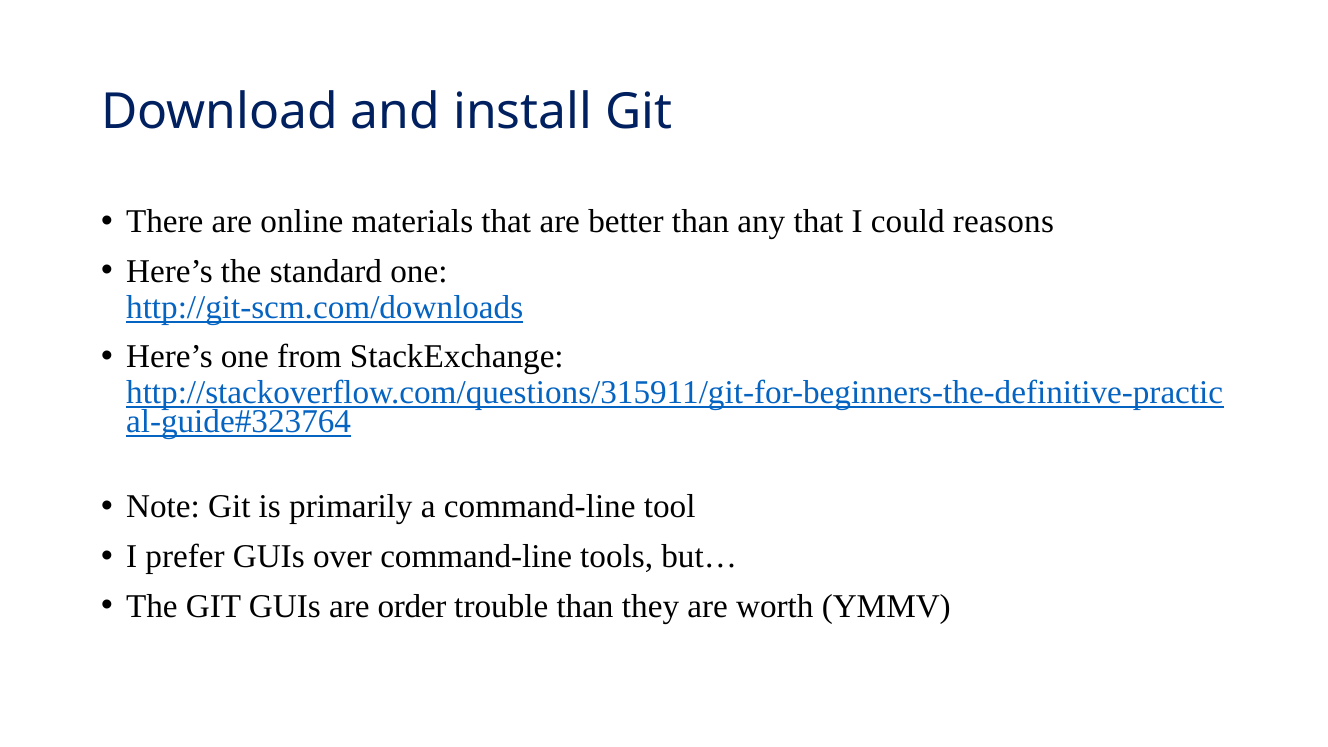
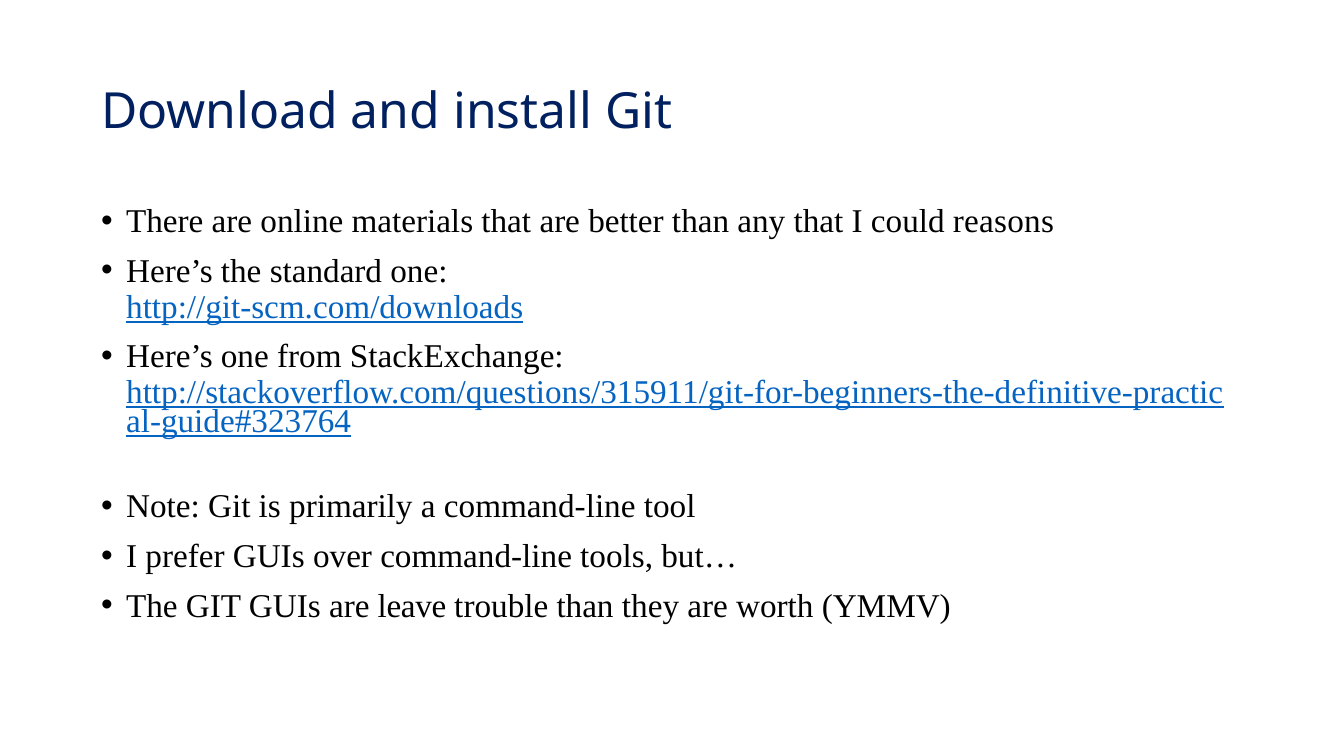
order: order -> leave (412, 606)
